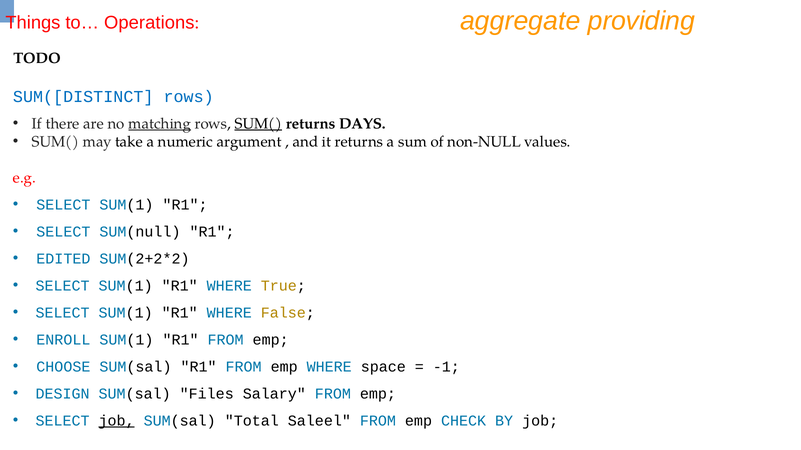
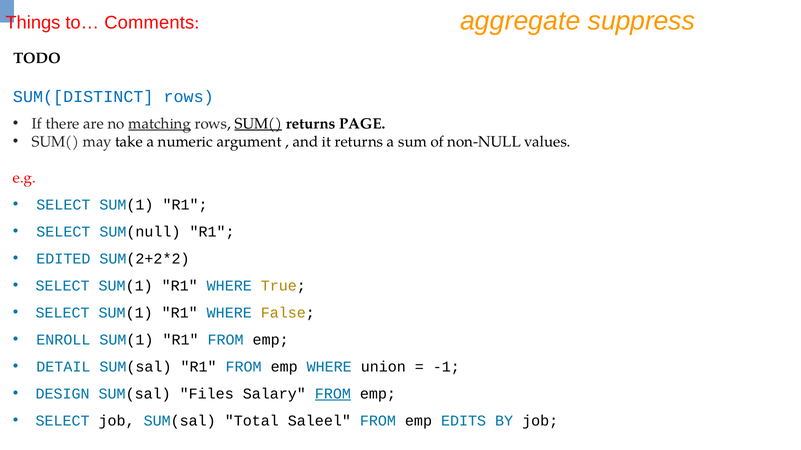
Operations: Operations -> Comments (149, 23)
providing: providing -> suppress (641, 21)
DAYS: DAYS -> PAGE (362, 124)
CHOOSE: CHOOSE -> DETAIL (63, 367)
space: space -> union (383, 367)
FROM underline: none -> present (333, 394)
job underline: present -> none (117, 421)
CHECK: CHECK -> EDITS (464, 421)
